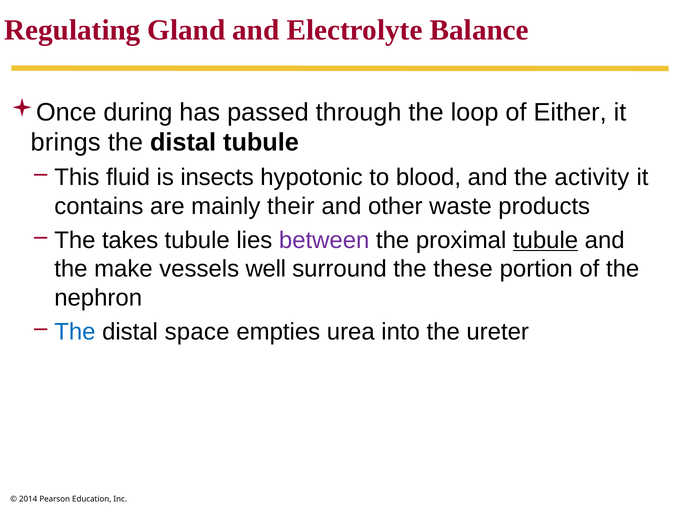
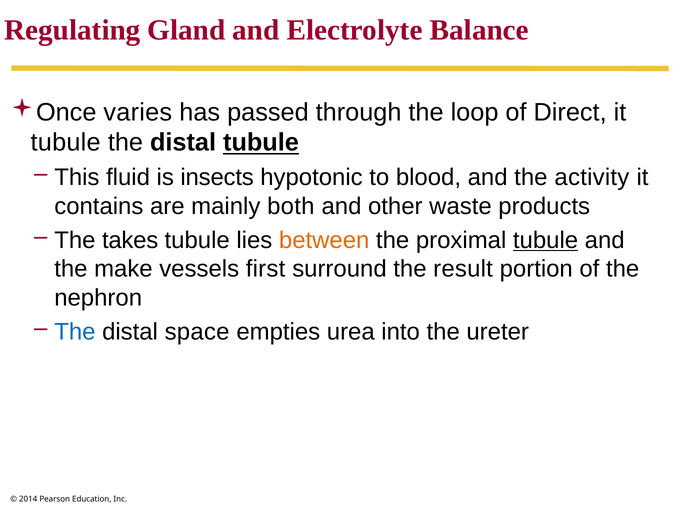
during: during -> varies (138, 112)
Either: Either -> Direct (570, 112)
brings: brings -> tubule (66, 143)
tubule underline: none -> present (261, 143)
their: their -> both (291, 206)
between colour: purple -> orange (324, 240)
well: well -> first (266, 269)
these: these -> result (463, 269)
